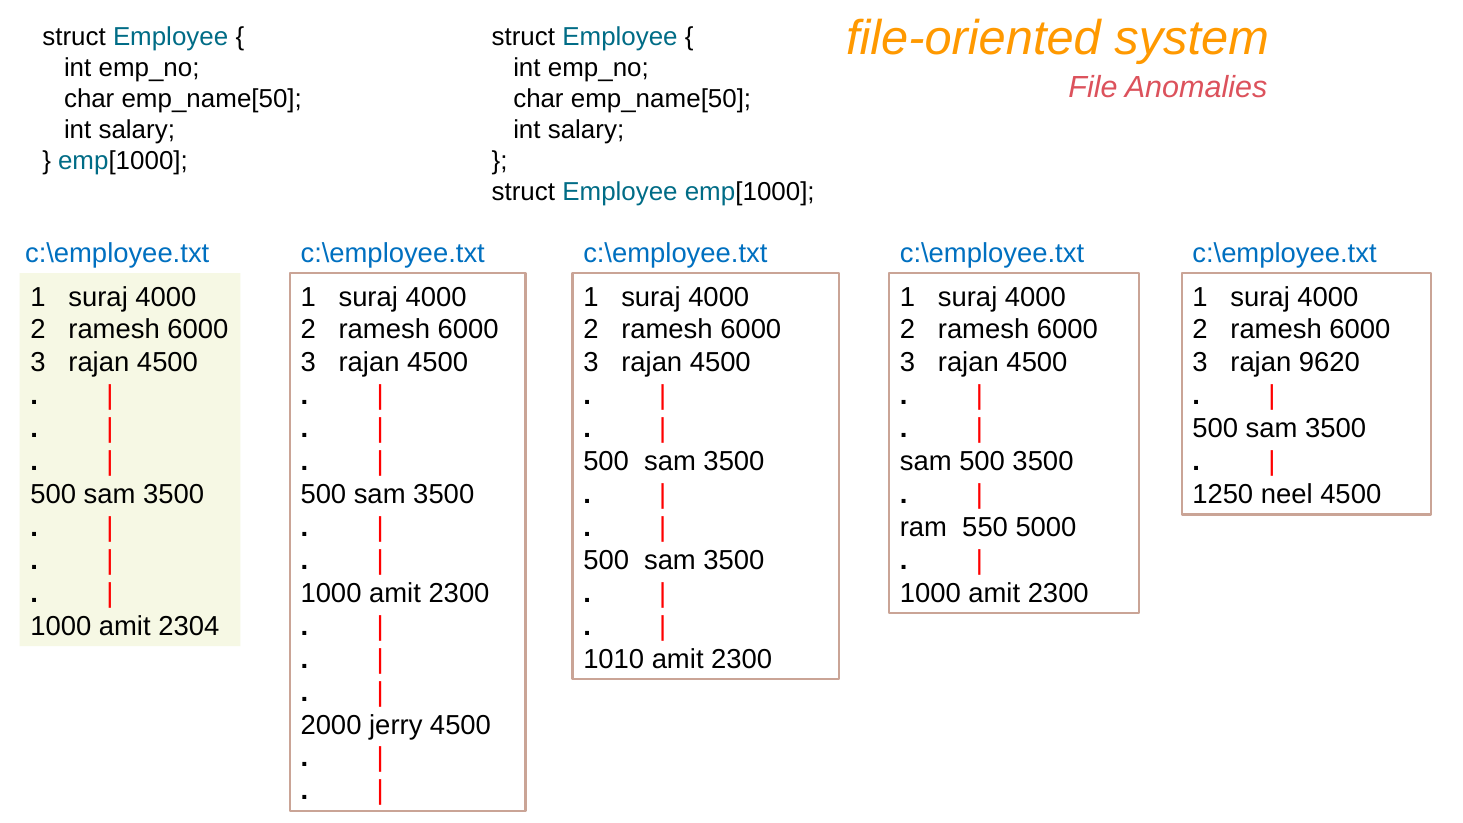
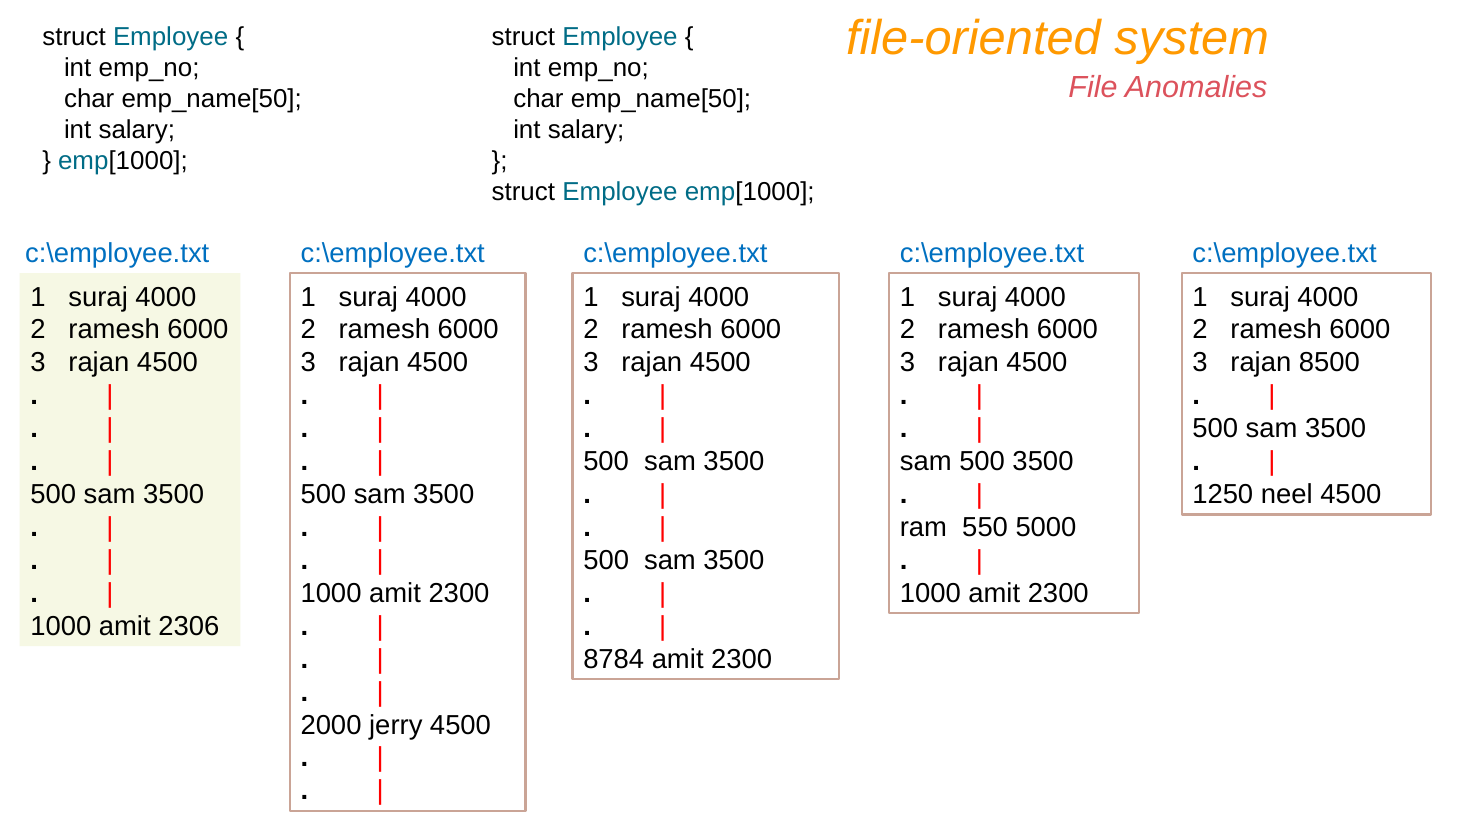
9620: 9620 -> 8500 (1329, 363)
2304: 2304 -> 2306 (189, 626)
1010: 1010 -> 8784 (614, 659)
